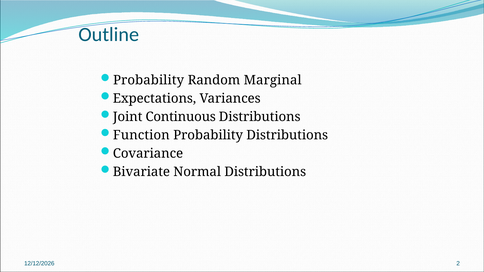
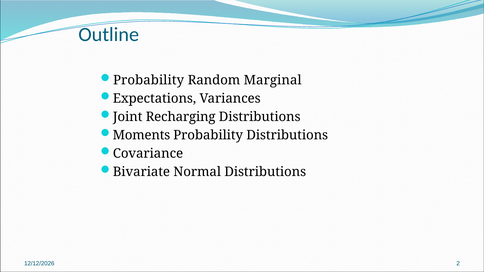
Continuous: Continuous -> Recharging (181, 117)
Function: Function -> Moments (141, 135)
